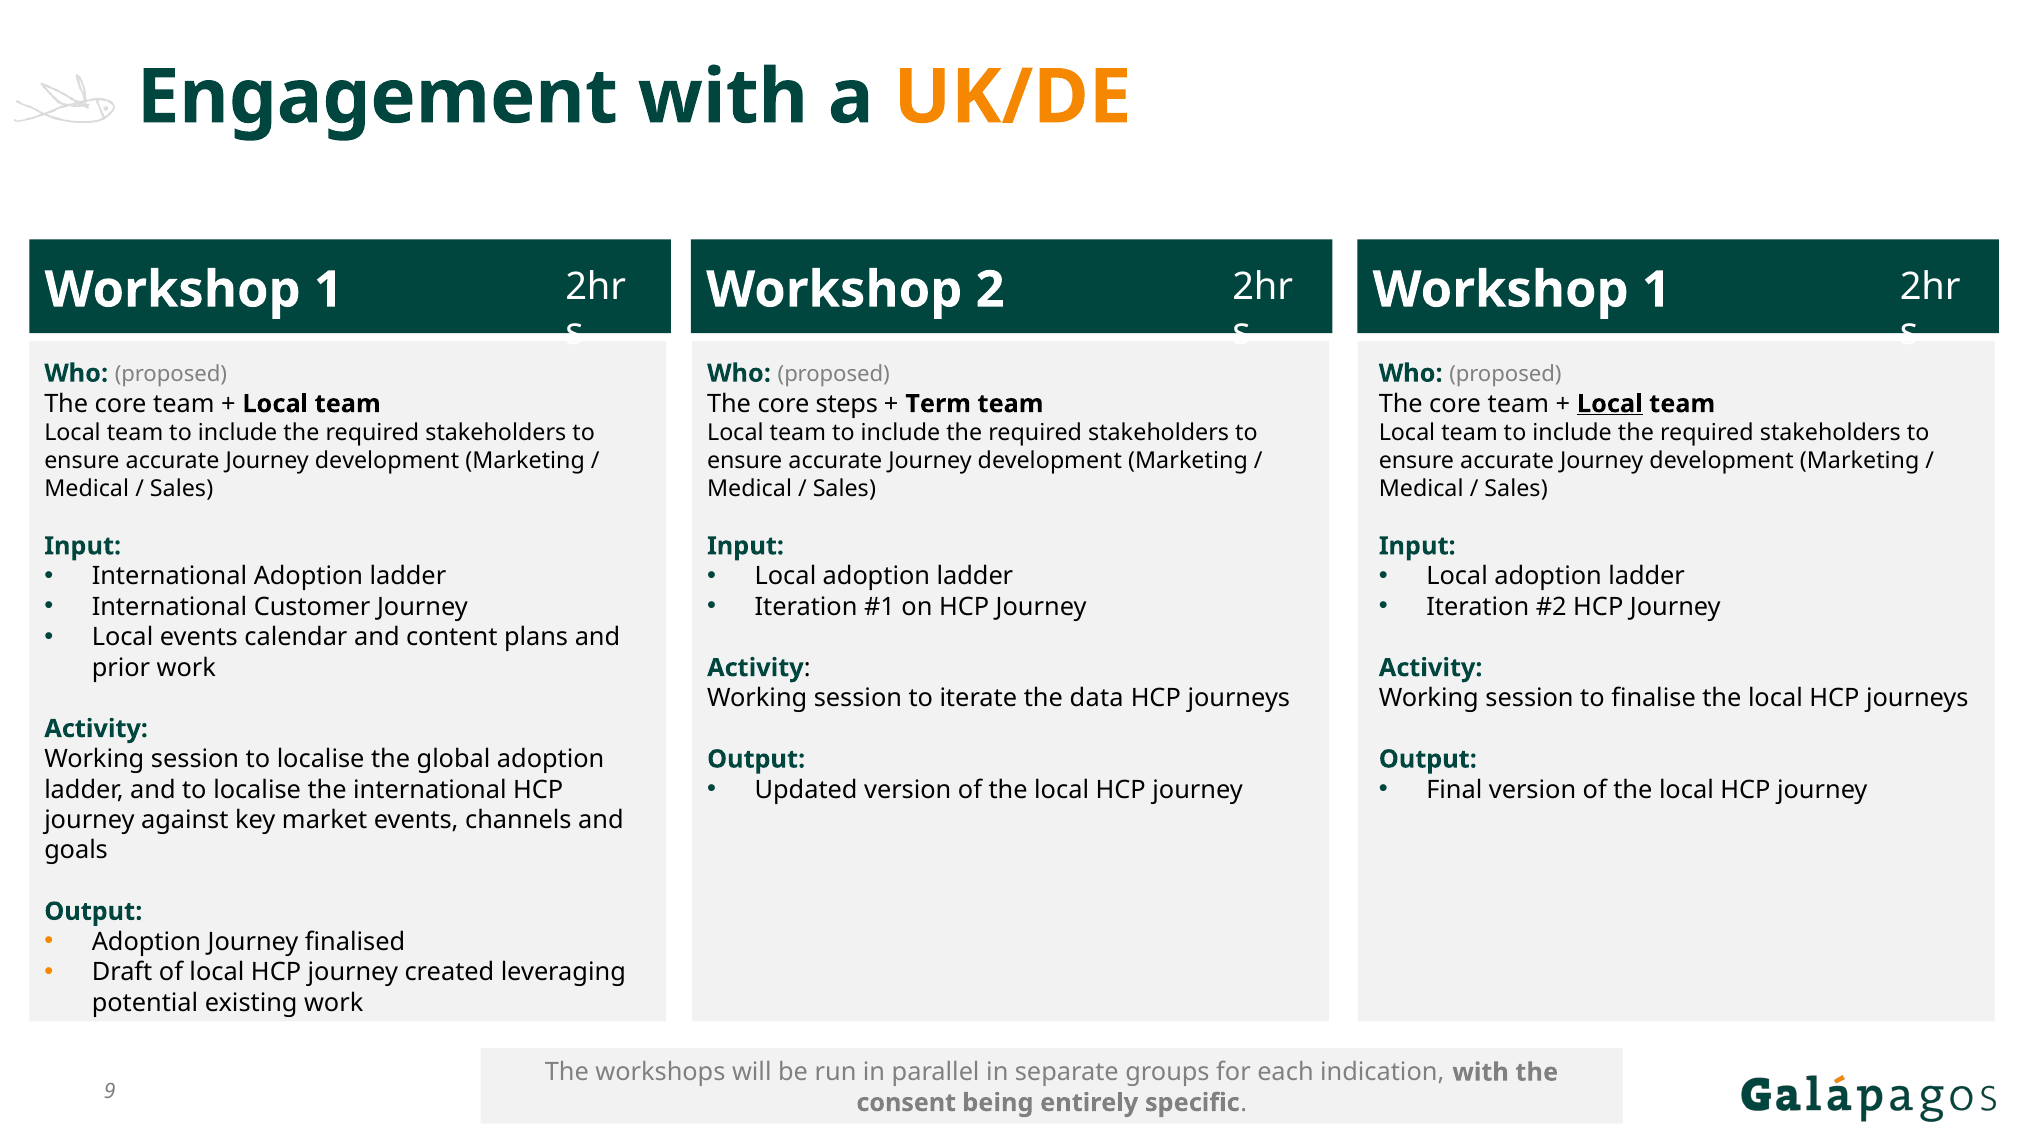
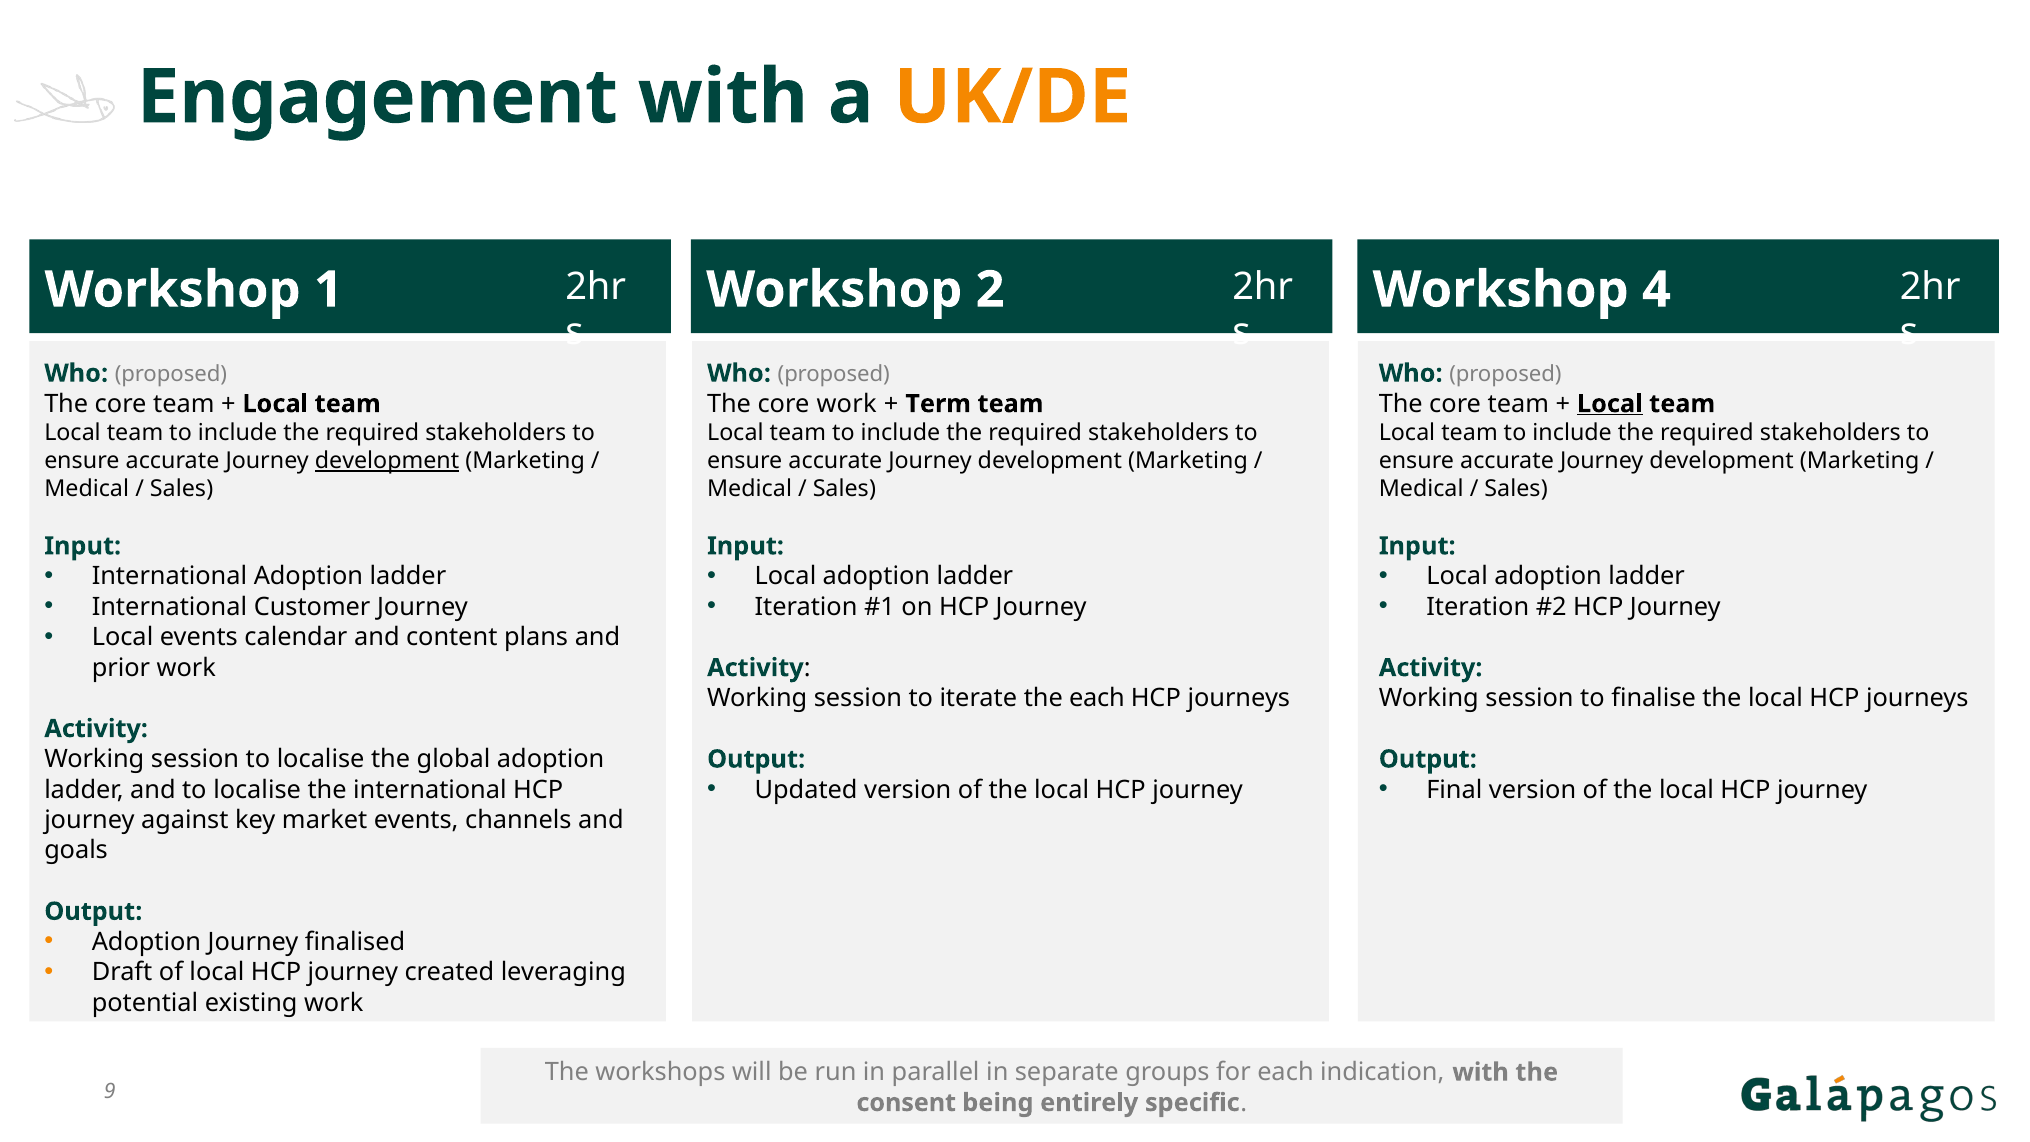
2 Workshop 1: 1 -> 4 (1656, 290)
core steps: steps -> work (847, 404)
development underline: none -> present (387, 461)
the data: data -> each (1097, 698)
